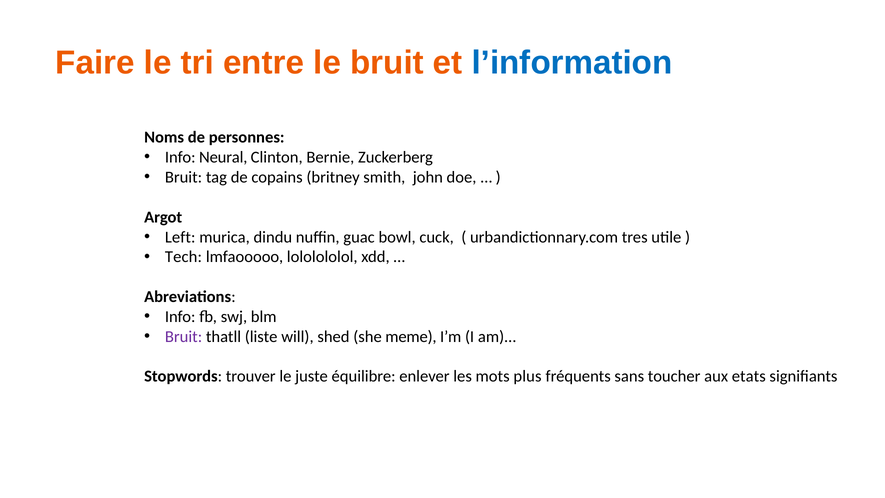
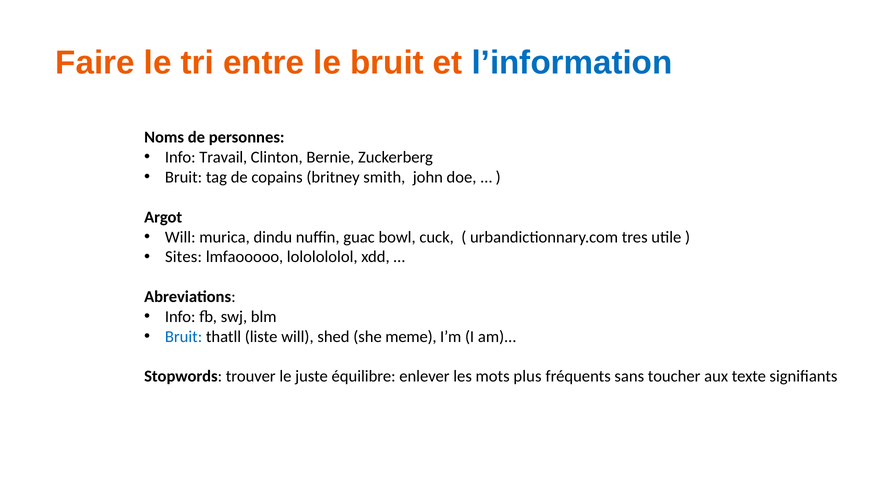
Neural: Neural -> Travail (223, 157)
Left: Left -> Will (180, 237)
Tech: Tech -> Sites (183, 257)
Bruit colour: purple -> blue (184, 337)
etats: etats -> texte (749, 376)
